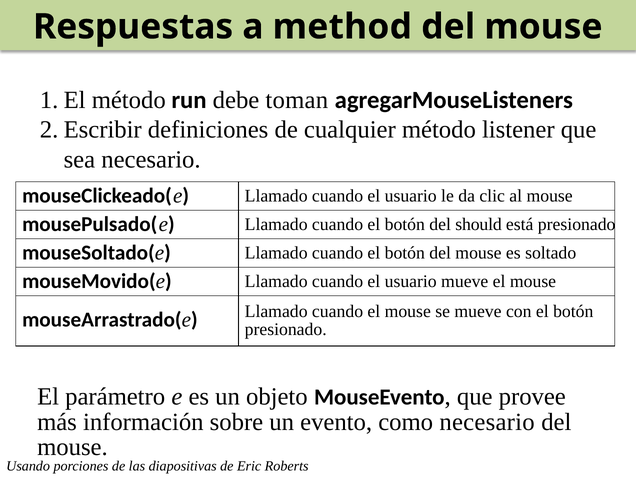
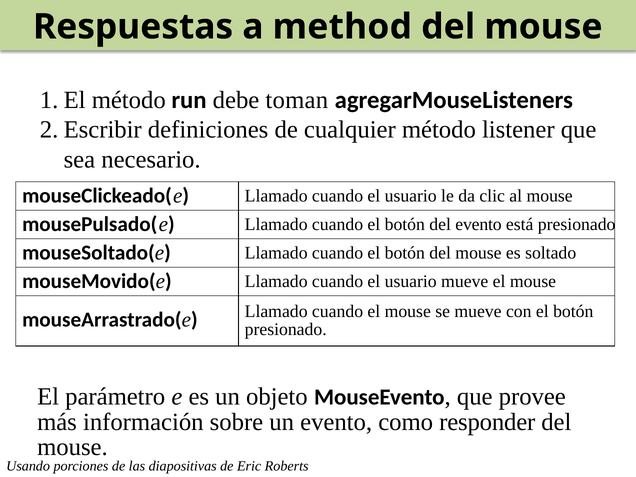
del should: should -> evento (479, 225)
como necesario: necesario -> responder (487, 422)
